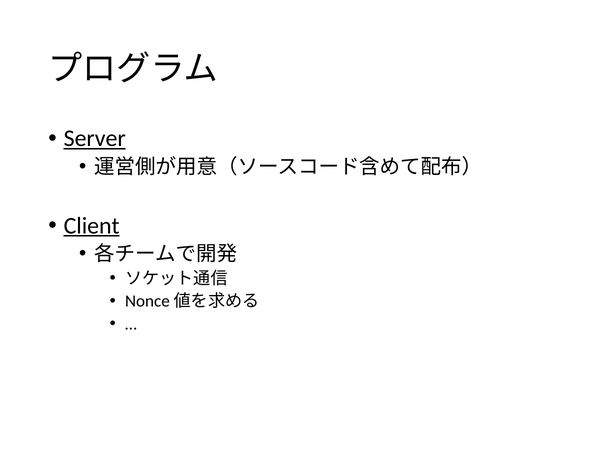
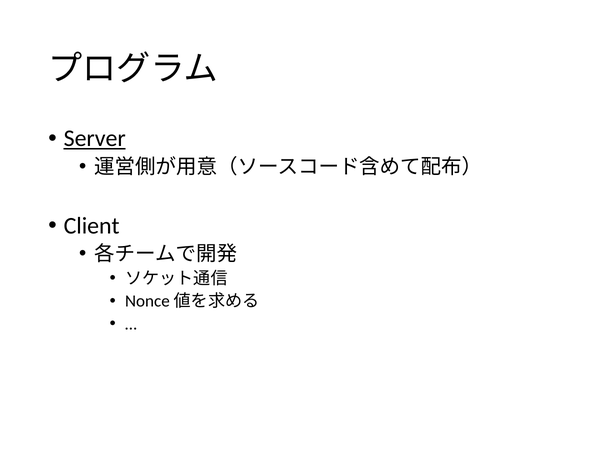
Client underline: present -> none (92, 225)
